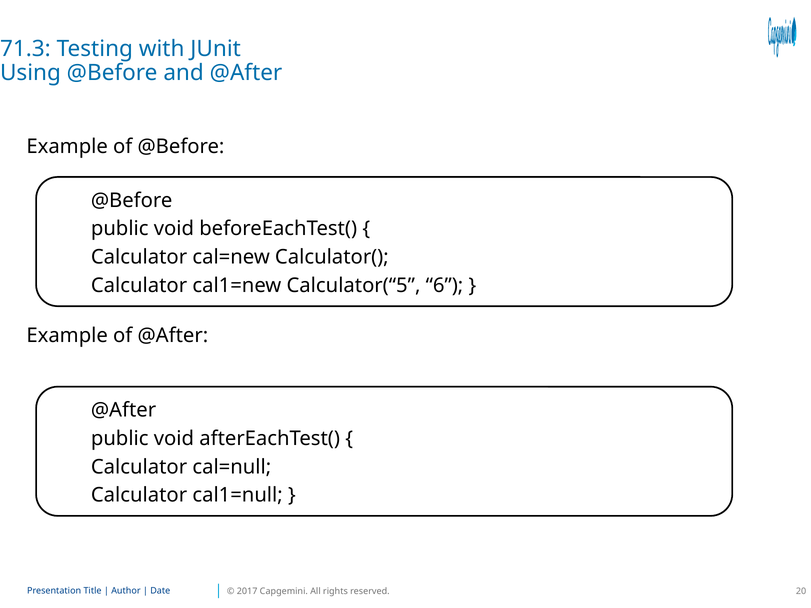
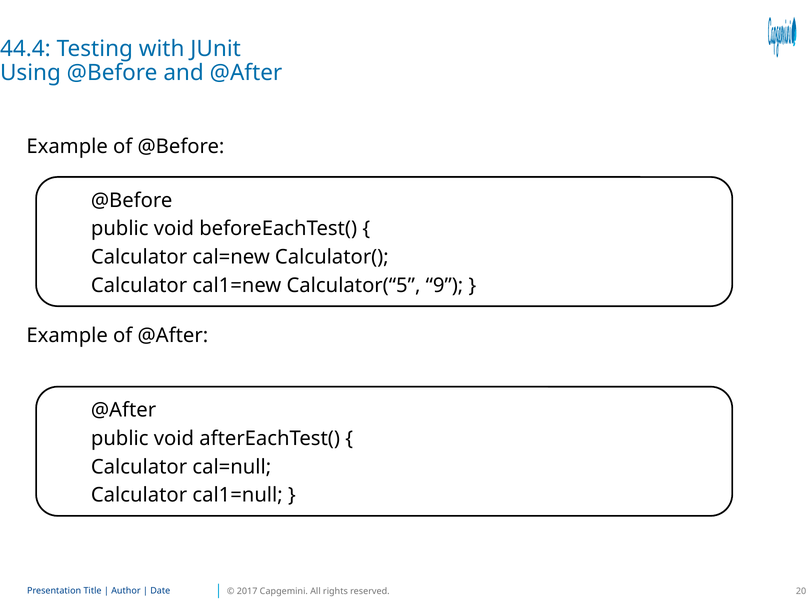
71.3: 71.3 -> 44.4 (25, 49)
6: 6 -> 9 (444, 286)
